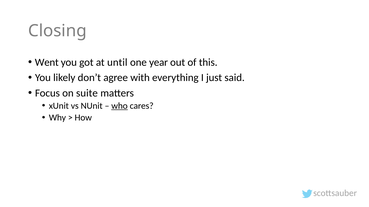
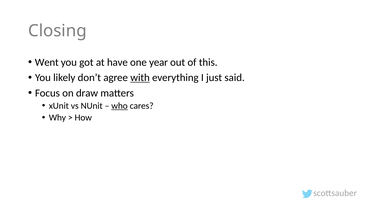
until: until -> have (117, 62)
with underline: none -> present (140, 78)
suite: suite -> draw (87, 93)
